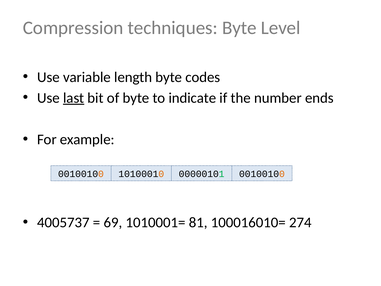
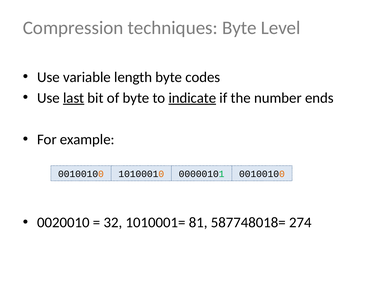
indicate underline: none -> present (192, 98)
4005737: 4005737 -> 0020010 (63, 222)
69: 69 -> 32 (113, 222)
100016010=: 100016010= -> 587748018= (248, 222)
